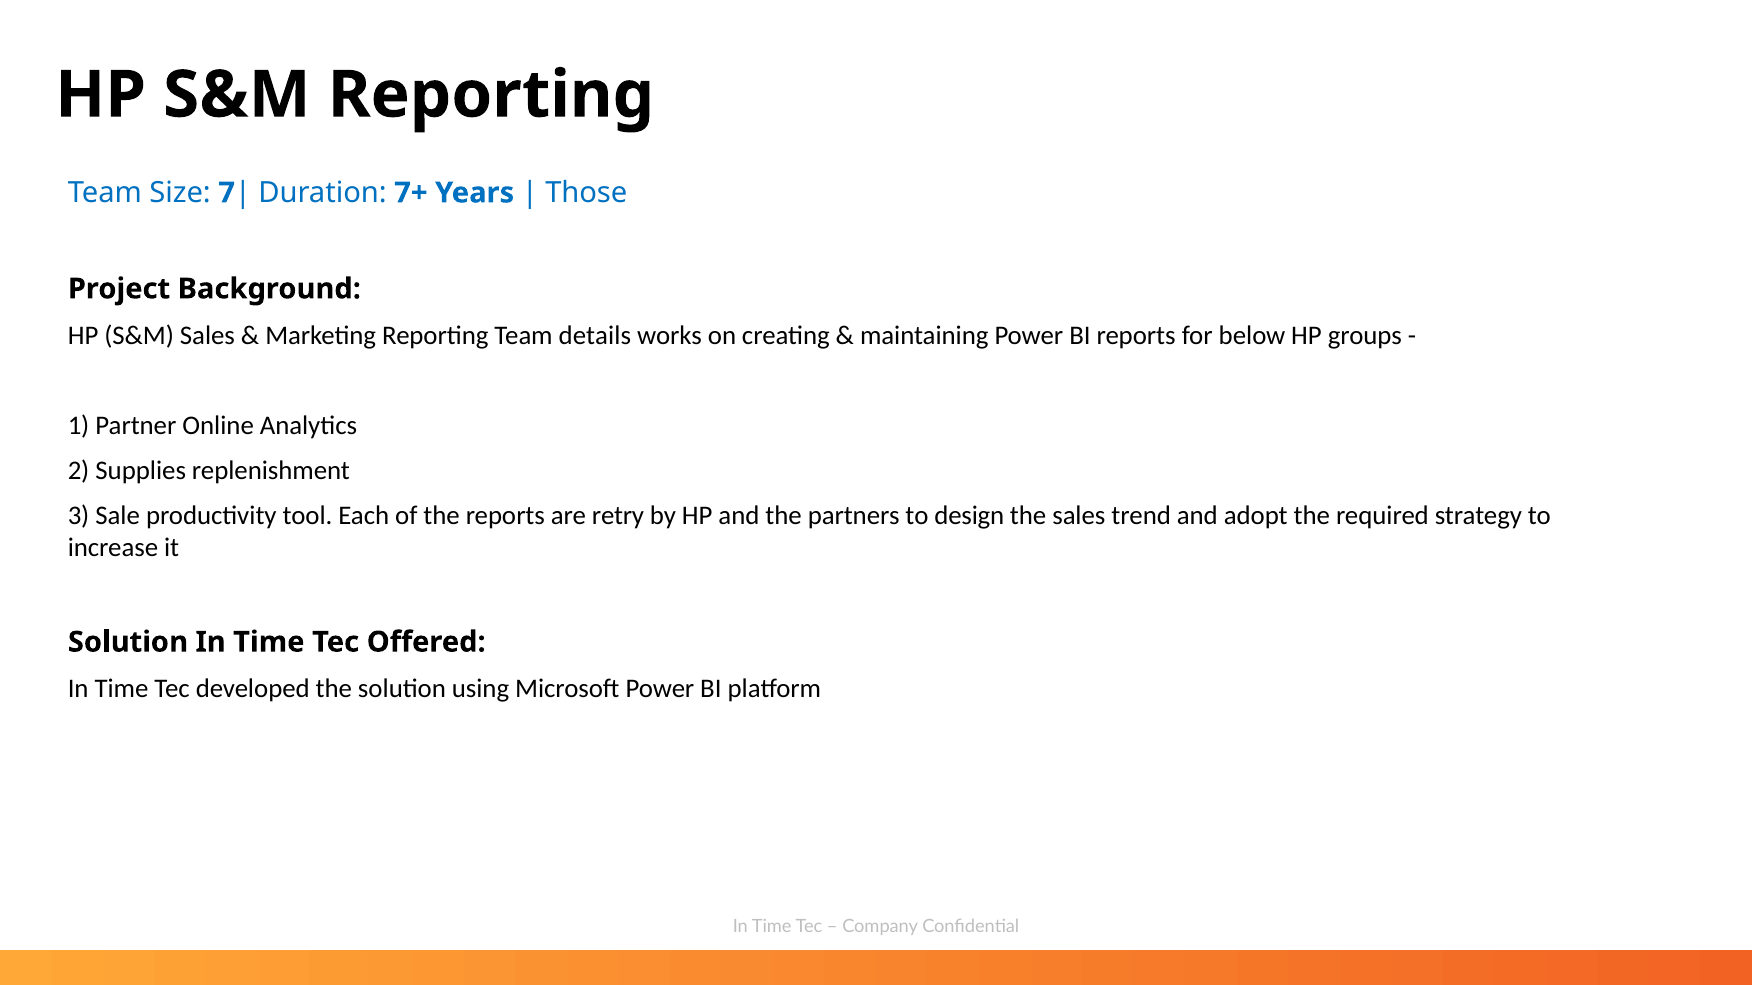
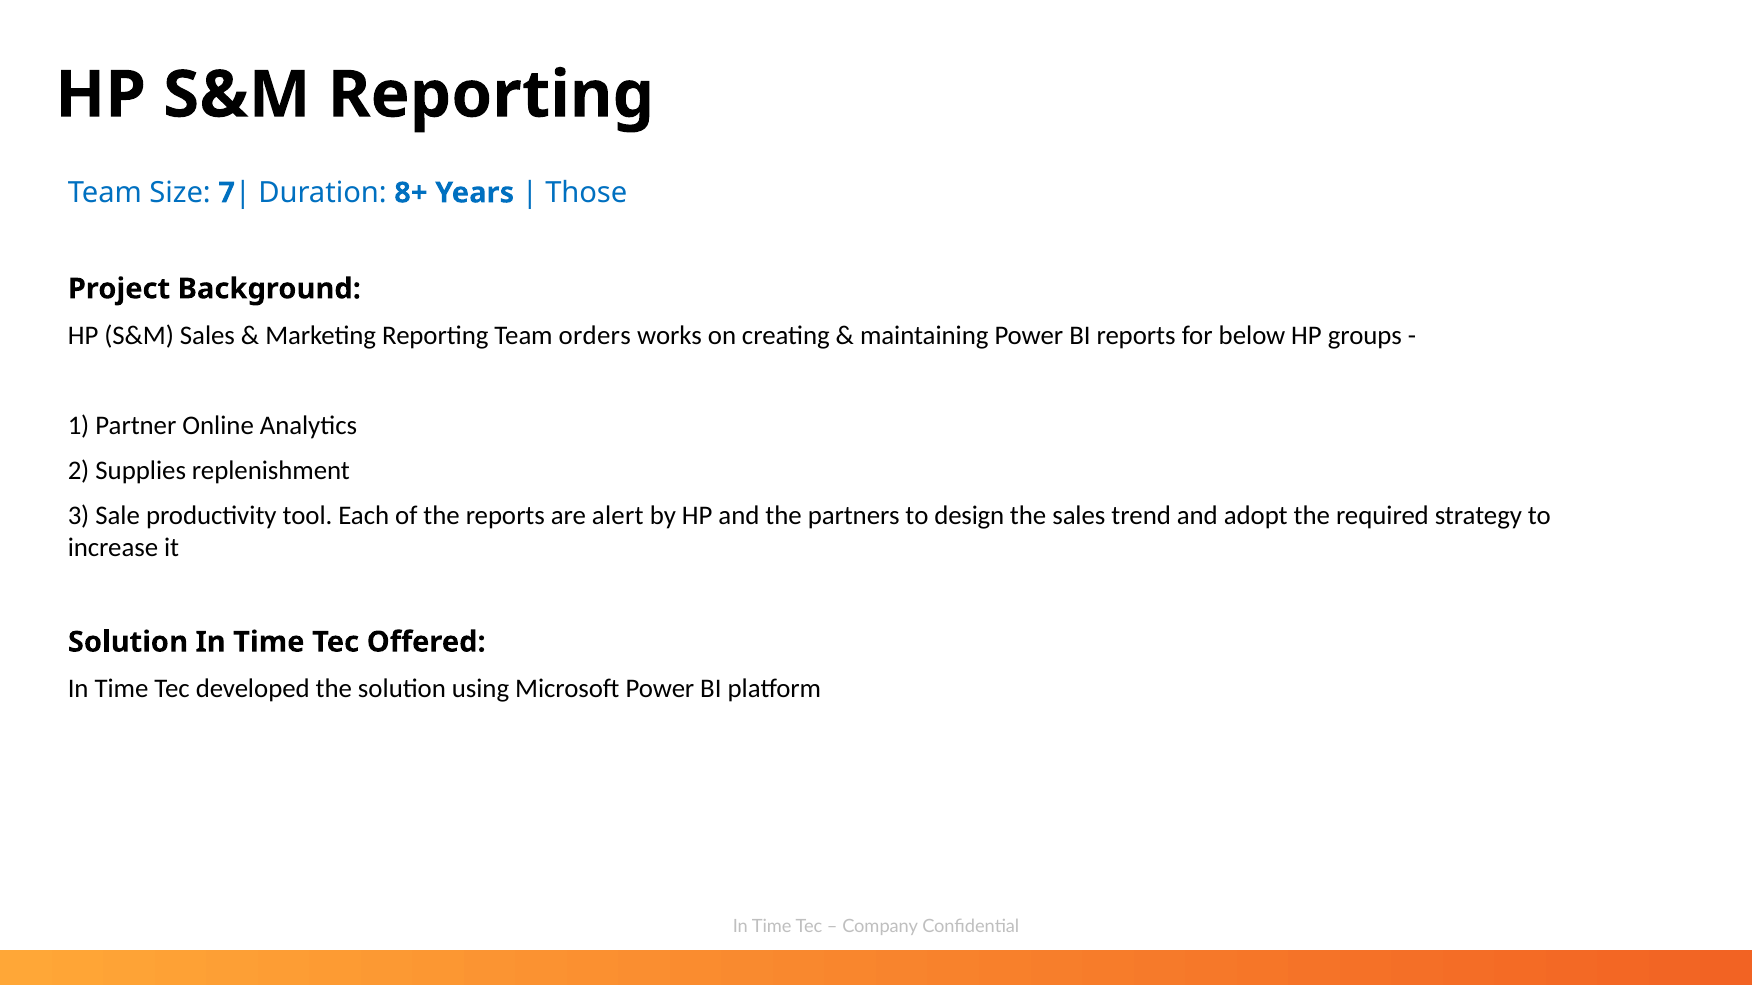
7+: 7+ -> 8+ (411, 193)
details: details -> orders (595, 335)
retry: retry -> alert (618, 516)
